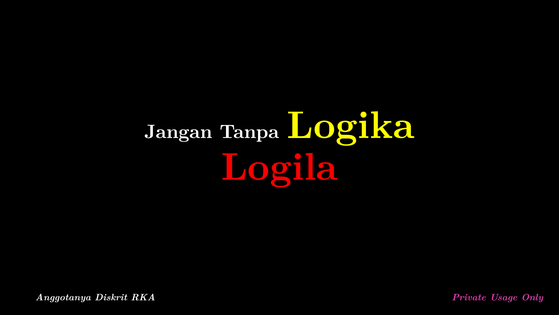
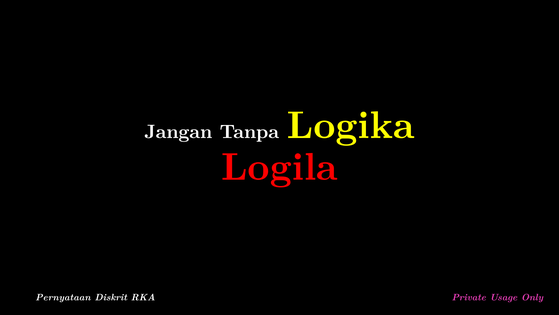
Anggotanya: Anggotanya -> Pernyataan (63, 297)
